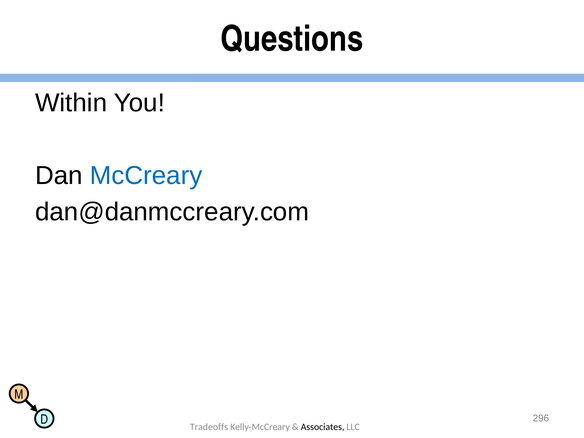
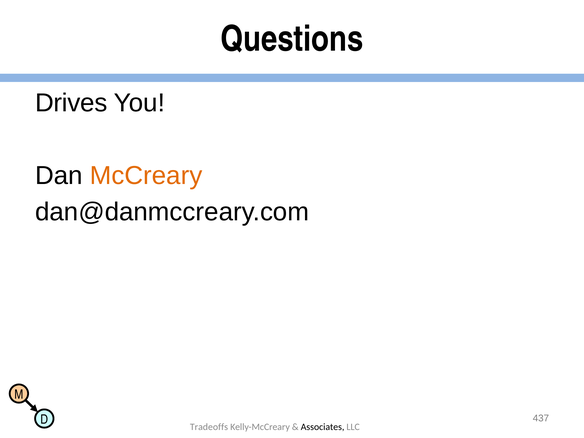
Within: Within -> Drives (71, 103)
McCreary colour: blue -> orange (146, 176)
296: 296 -> 437 (541, 418)
